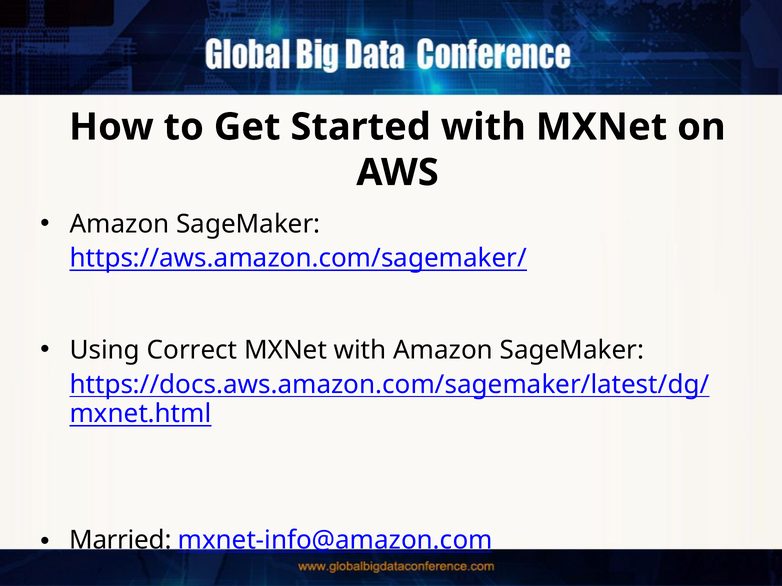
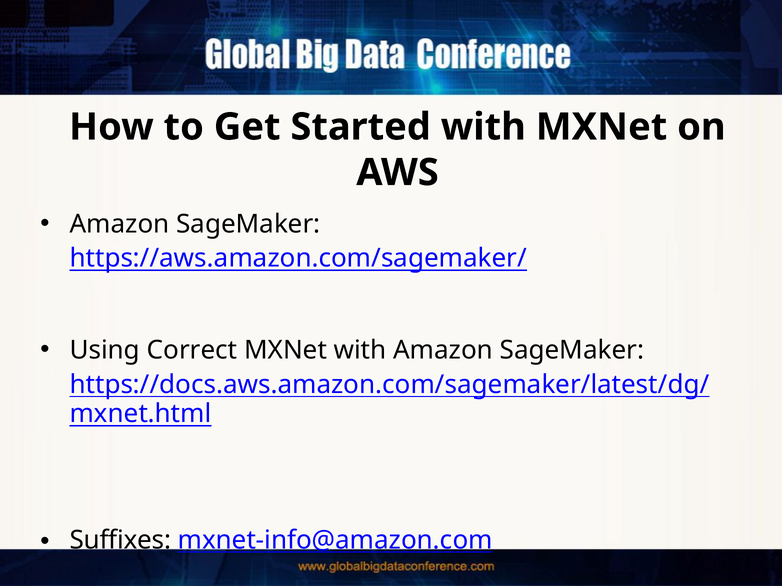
Married: Married -> Suffixes (120, 541)
